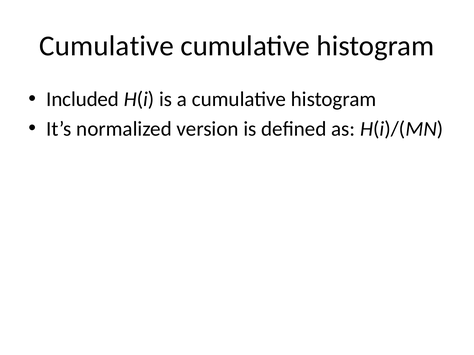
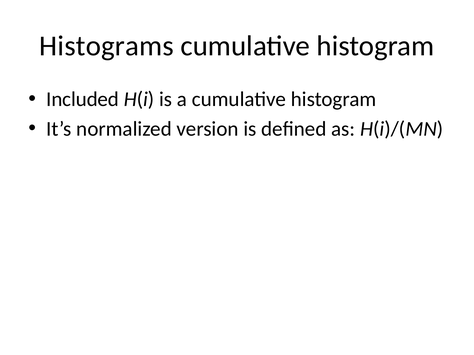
Cumulative: Cumulative -> Histograms (107, 46)
